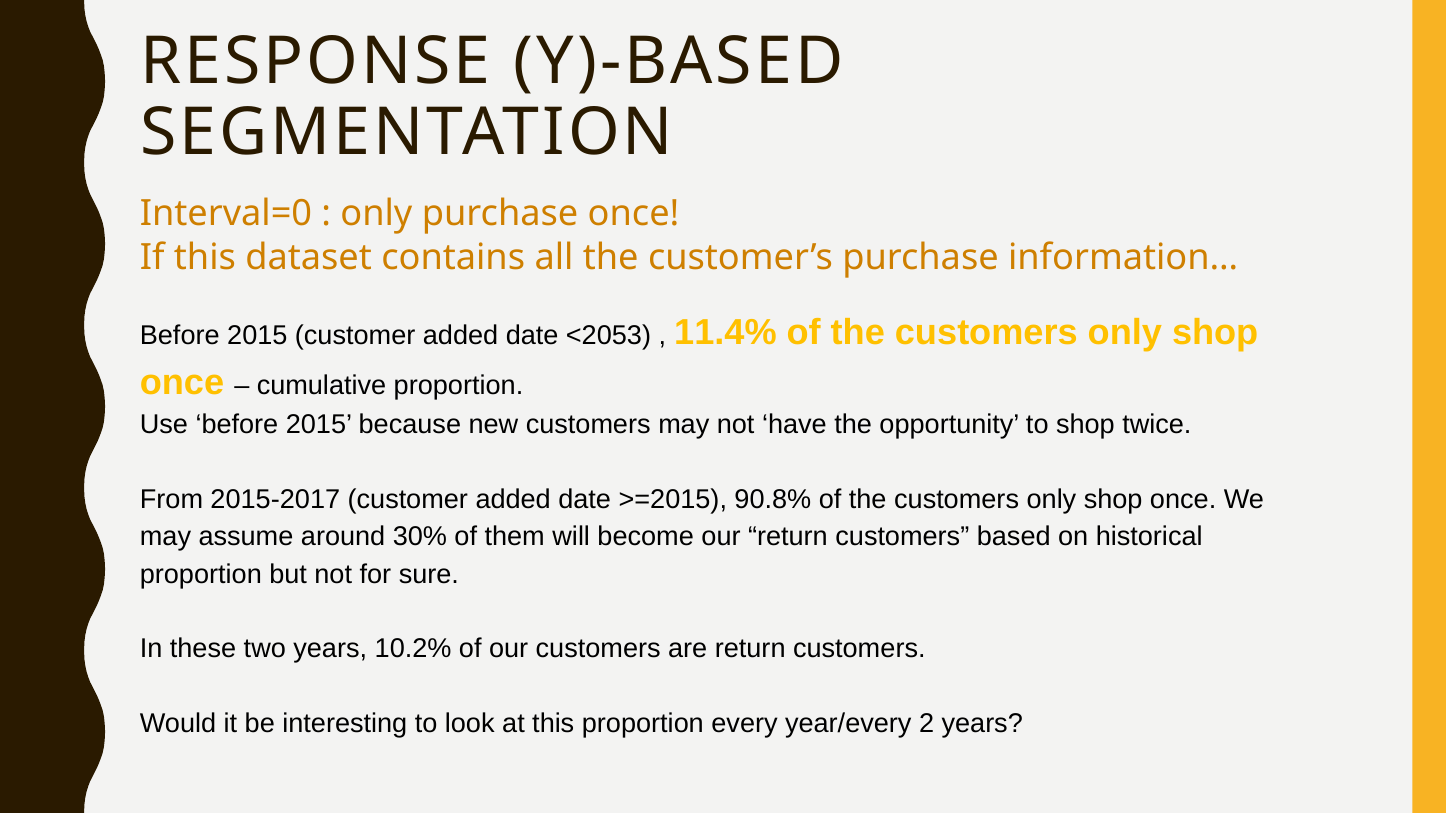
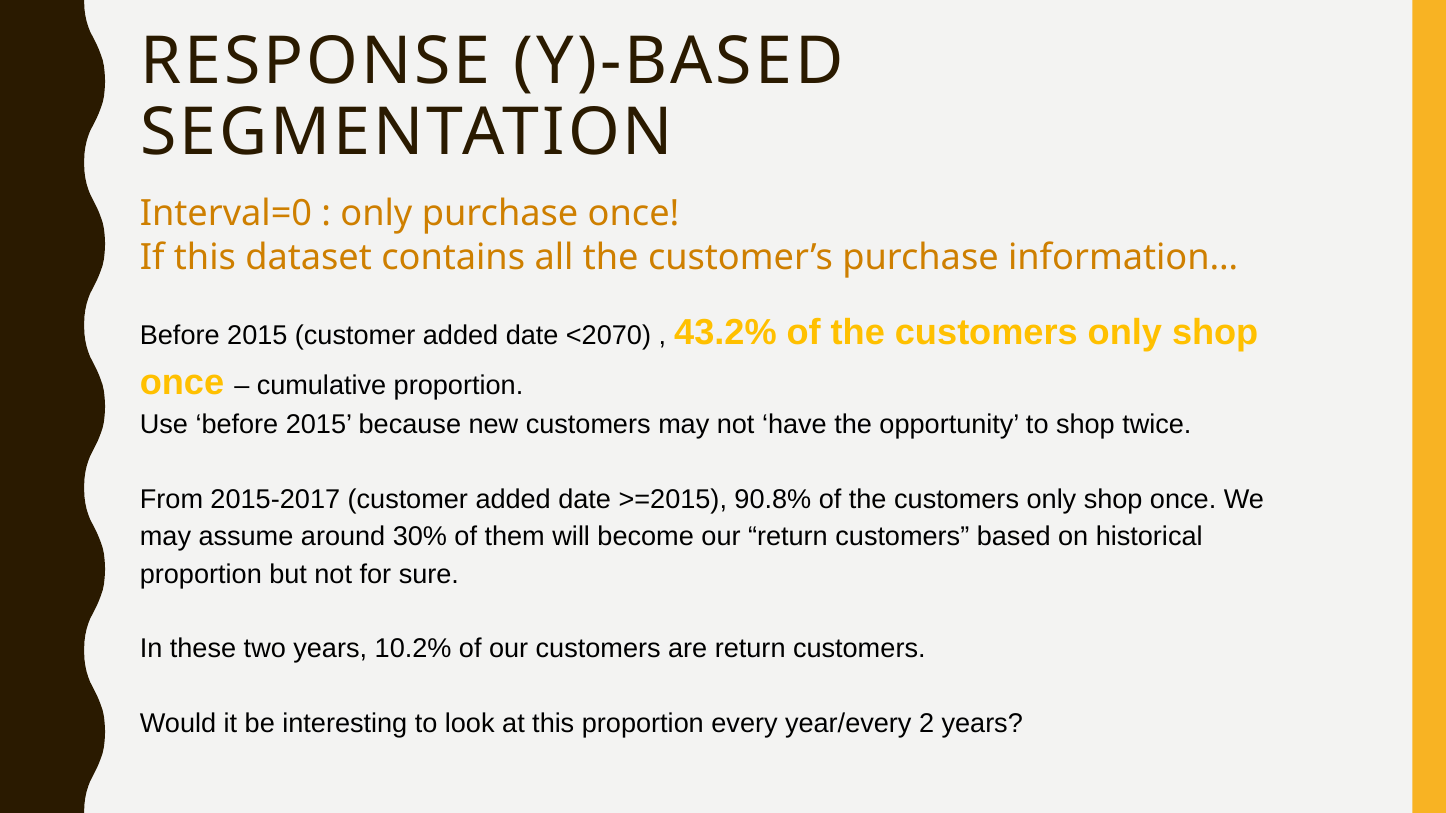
<2053: <2053 -> <2070 (608, 336)
11.4%: 11.4% -> 43.2% (725, 333)
